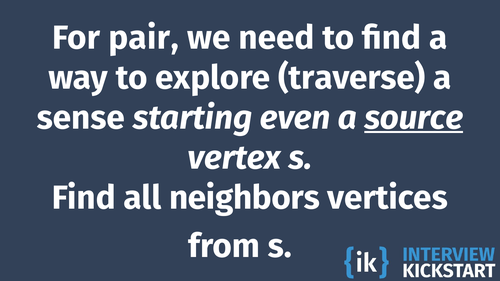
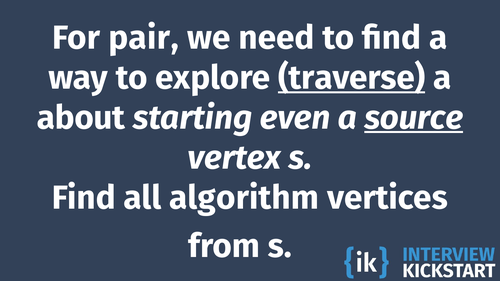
traverse underline: none -> present (352, 78)
sense: sense -> about (81, 118)
neighbors: neighbors -> algorithm (244, 198)
